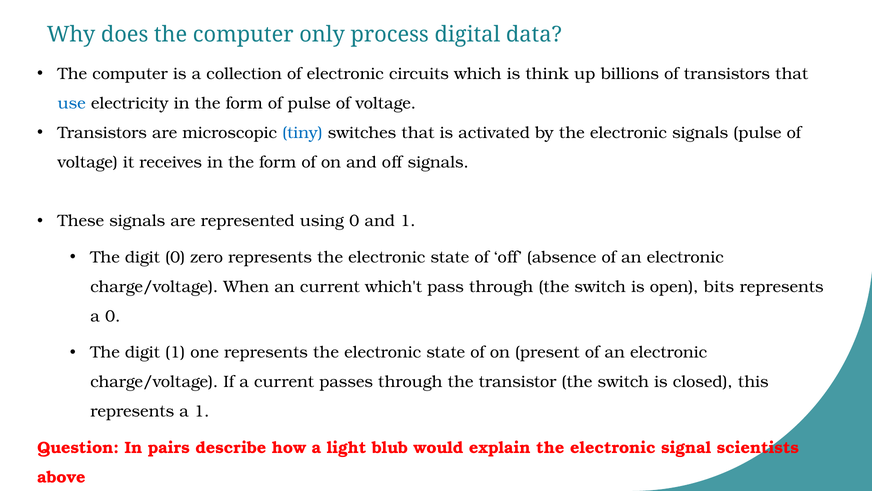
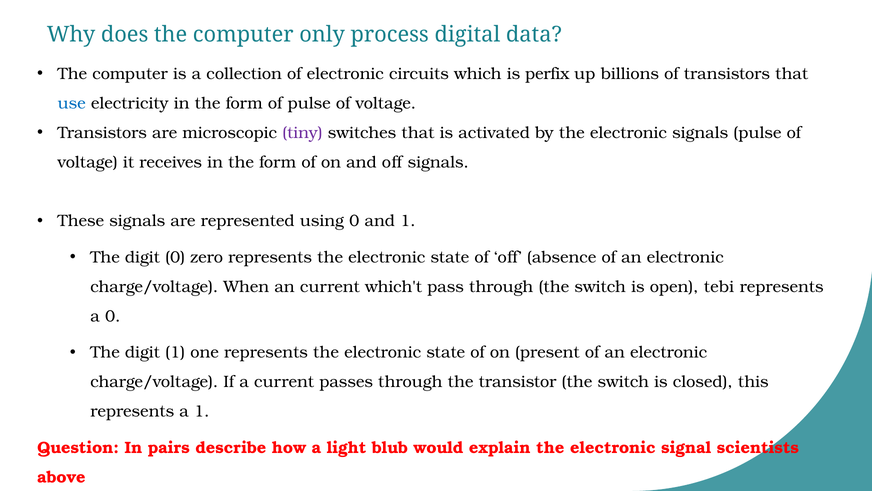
think: think -> perfix (547, 74)
tiny colour: blue -> purple (302, 133)
bits: bits -> tebi (719, 286)
